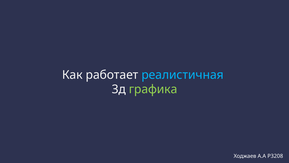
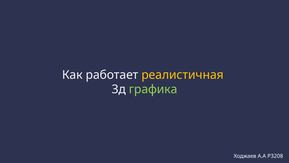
реалистичная colour: light blue -> yellow (183, 75)
